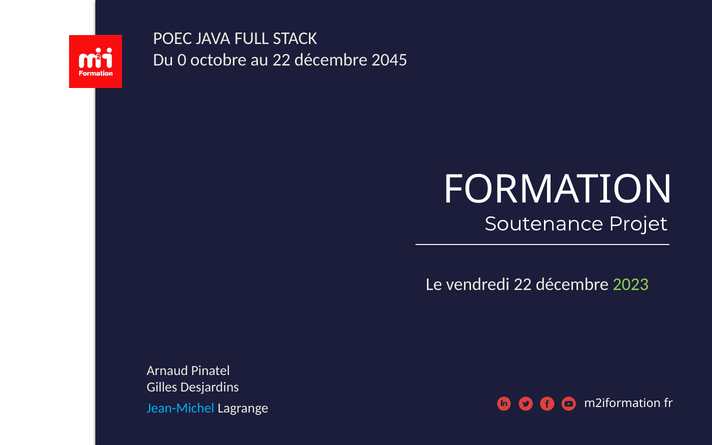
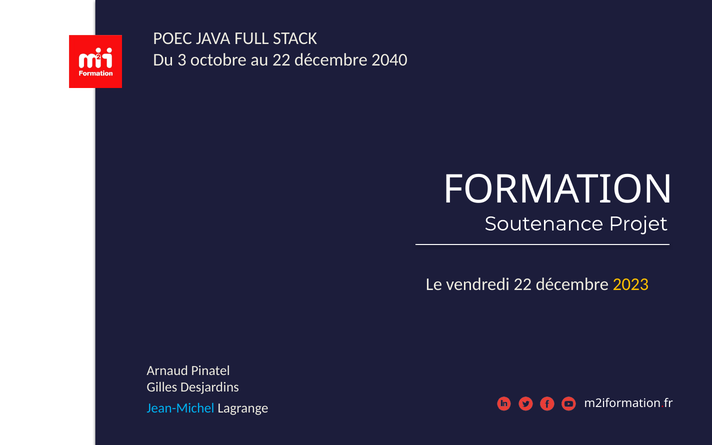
0: 0 -> 3 (182, 60)
2045: 2045 -> 2040 (389, 60)
2023 colour: light green -> yellow (631, 284)
